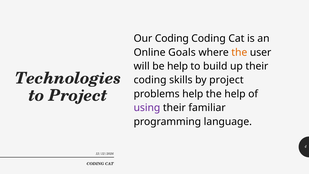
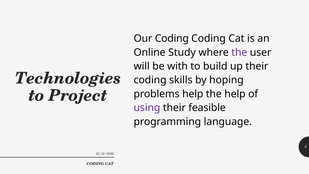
Goals: Goals -> Study (182, 52)
the colour: orange -> purple (239, 52)
be help: help -> with (178, 66)
by project: project -> hoping (226, 80)
familiar: familiar -> feasible (207, 108)
